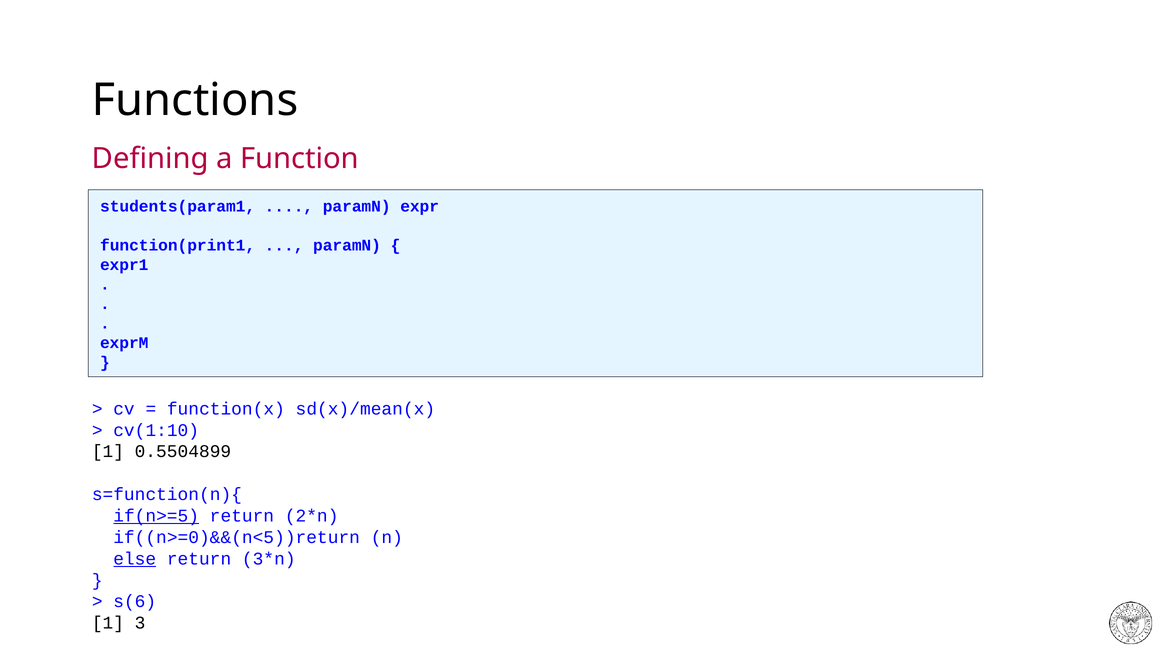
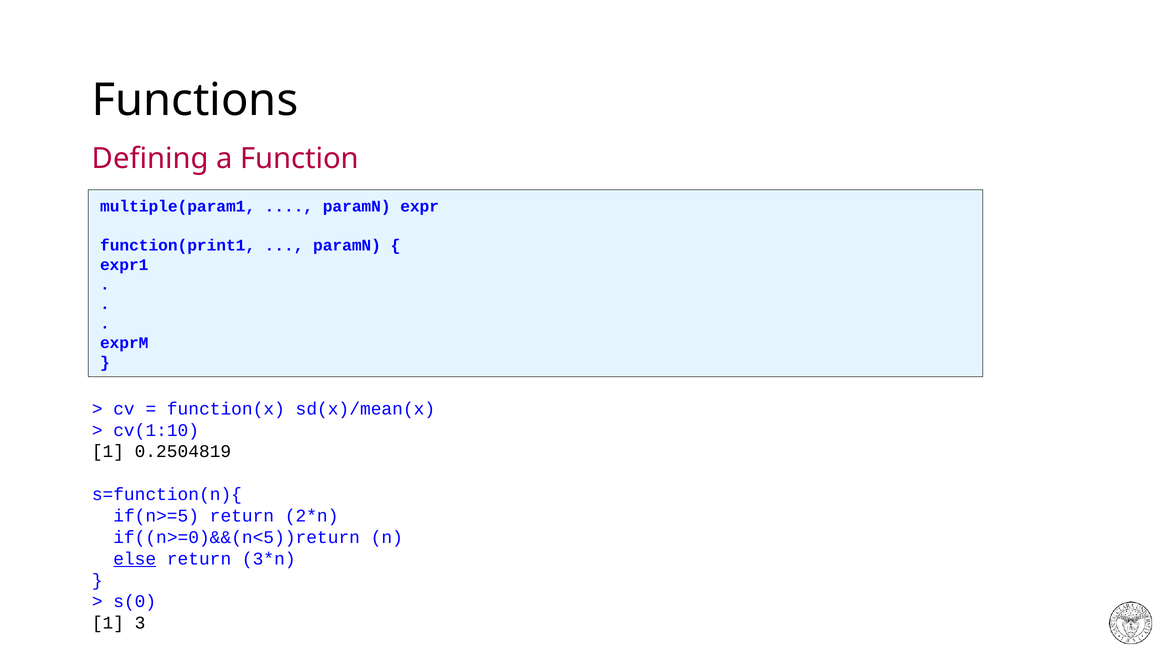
students(param1: students(param1 -> multiple(param1 (178, 206)
0.5504899: 0.5504899 -> 0.2504819 (183, 451)
if(n>=5 underline: present -> none (156, 515)
s(6: s(6 -> s(0 (135, 601)
